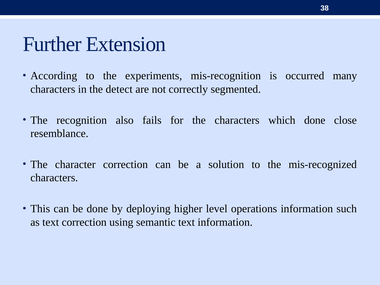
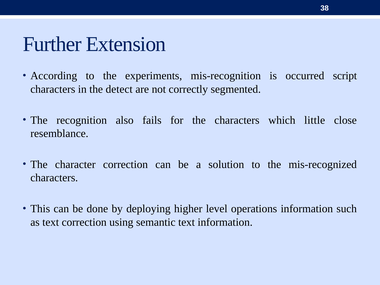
many: many -> script (345, 76)
which done: done -> little (315, 120)
